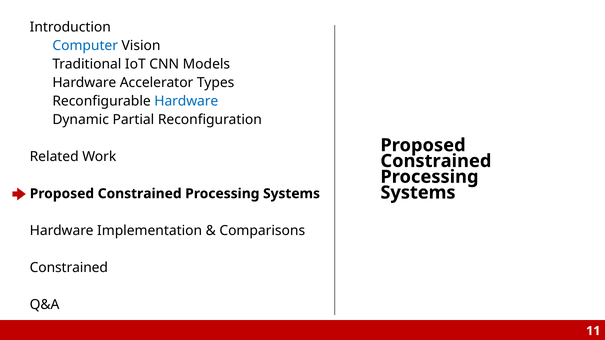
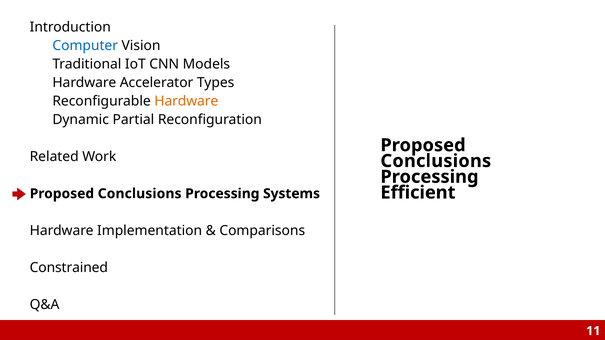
Hardware colour: blue -> orange (186, 101)
Constrained: Constrained -> Conclusions (436, 161)
Systems: Systems -> Efficient (418, 193)
Constrained: Constrained -> Conclusions (140, 194)
